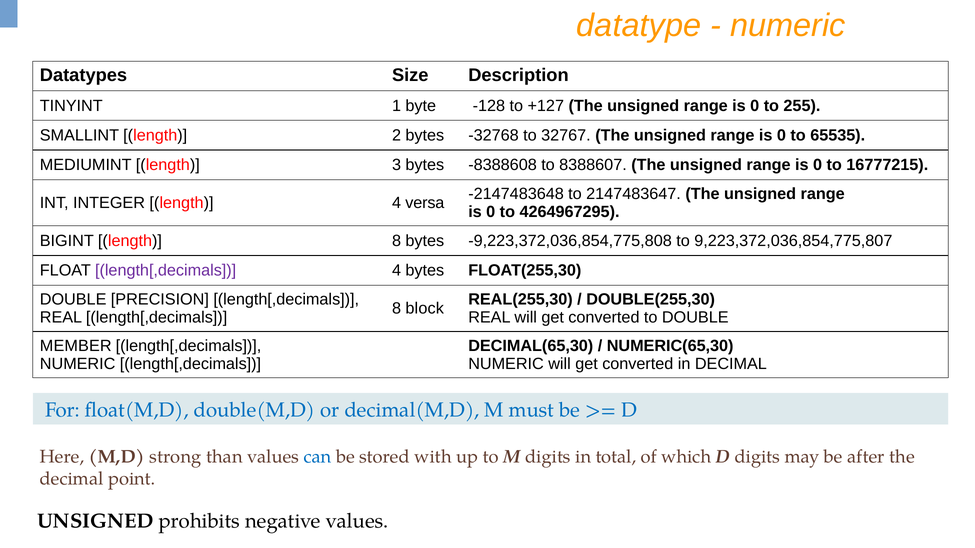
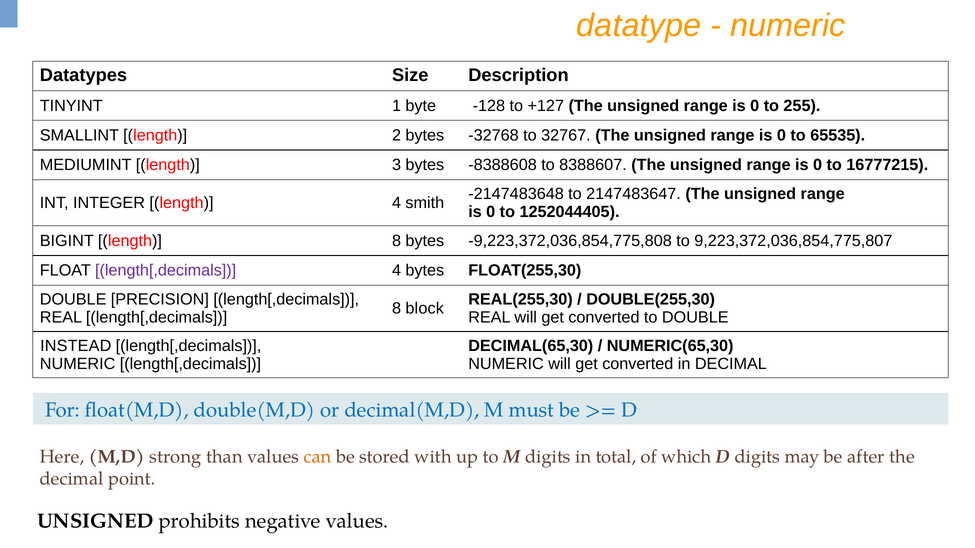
versa: versa -> smith (425, 203)
4264967295: 4264967295 -> 1252044405 (570, 212)
MEMBER: MEMBER -> INSTEAD (76, 346)
can colour: blue -> orange (318, 457)
